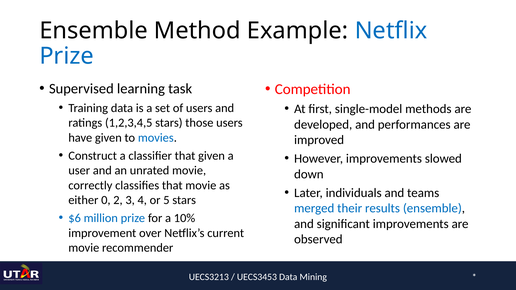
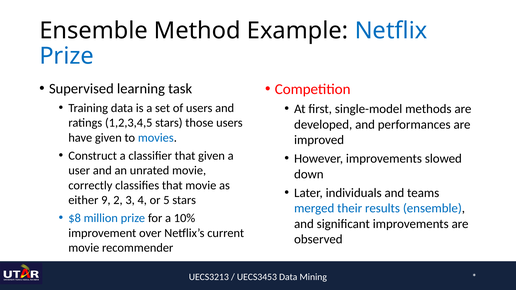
0: 0 -> 9 (106, 200)
$6: $6 -> $8 (75, 218)
